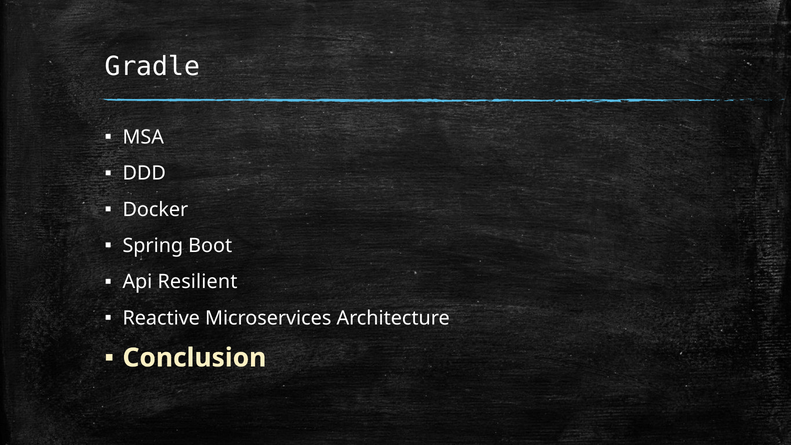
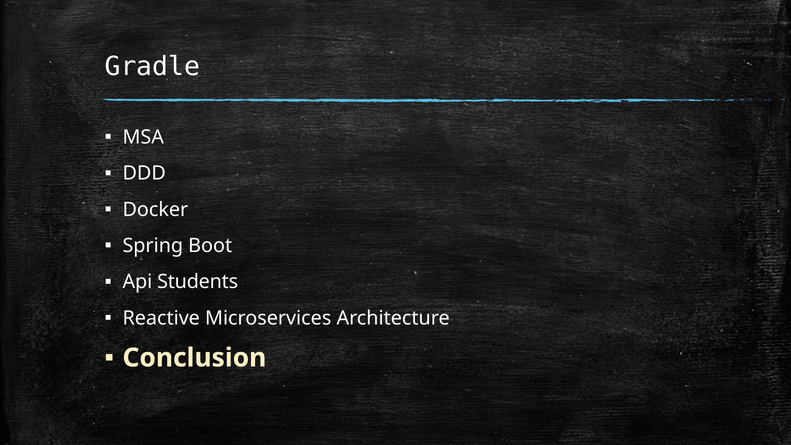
Resilient: Resilient -> Students (198, 282)
